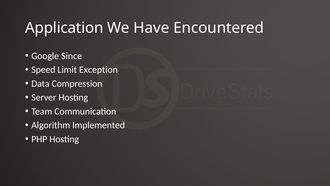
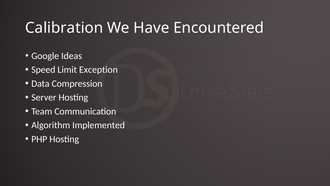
Application: Application -> Calibration (64, 28)
Since: Since -> Ideas (72, 56)
